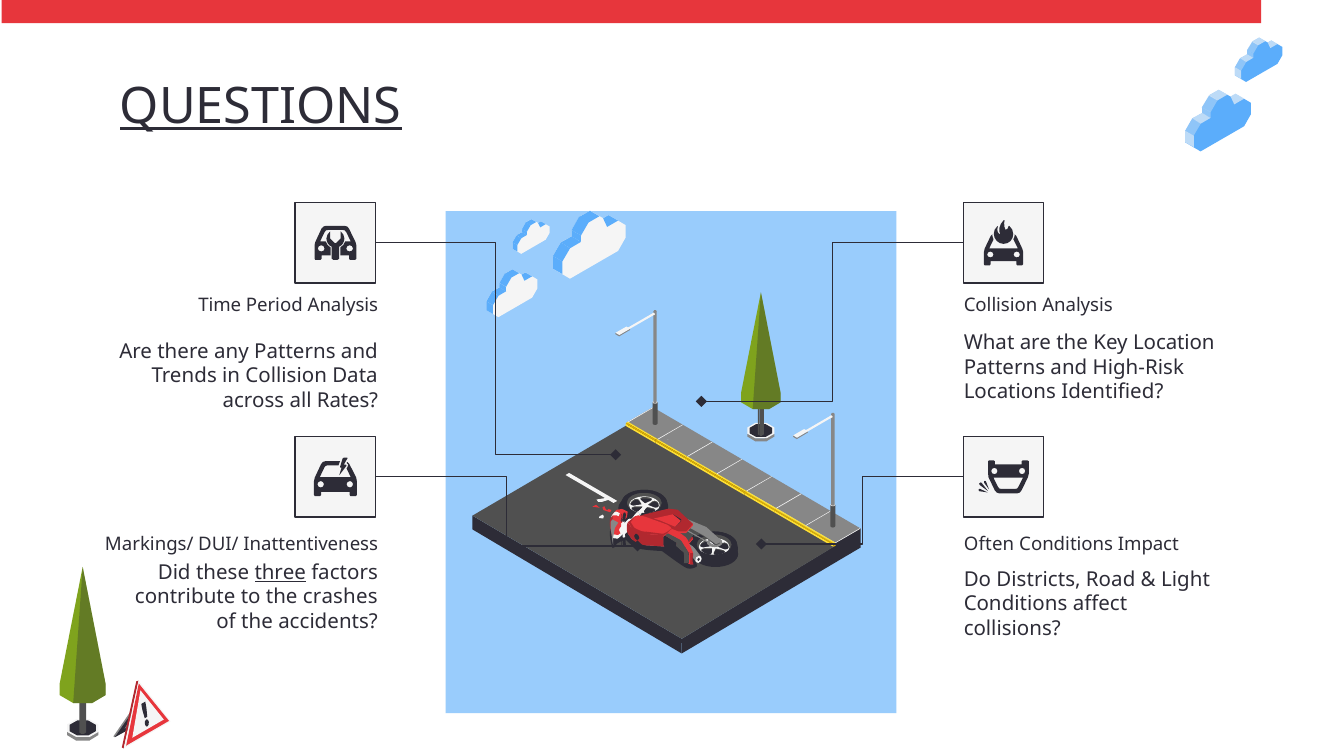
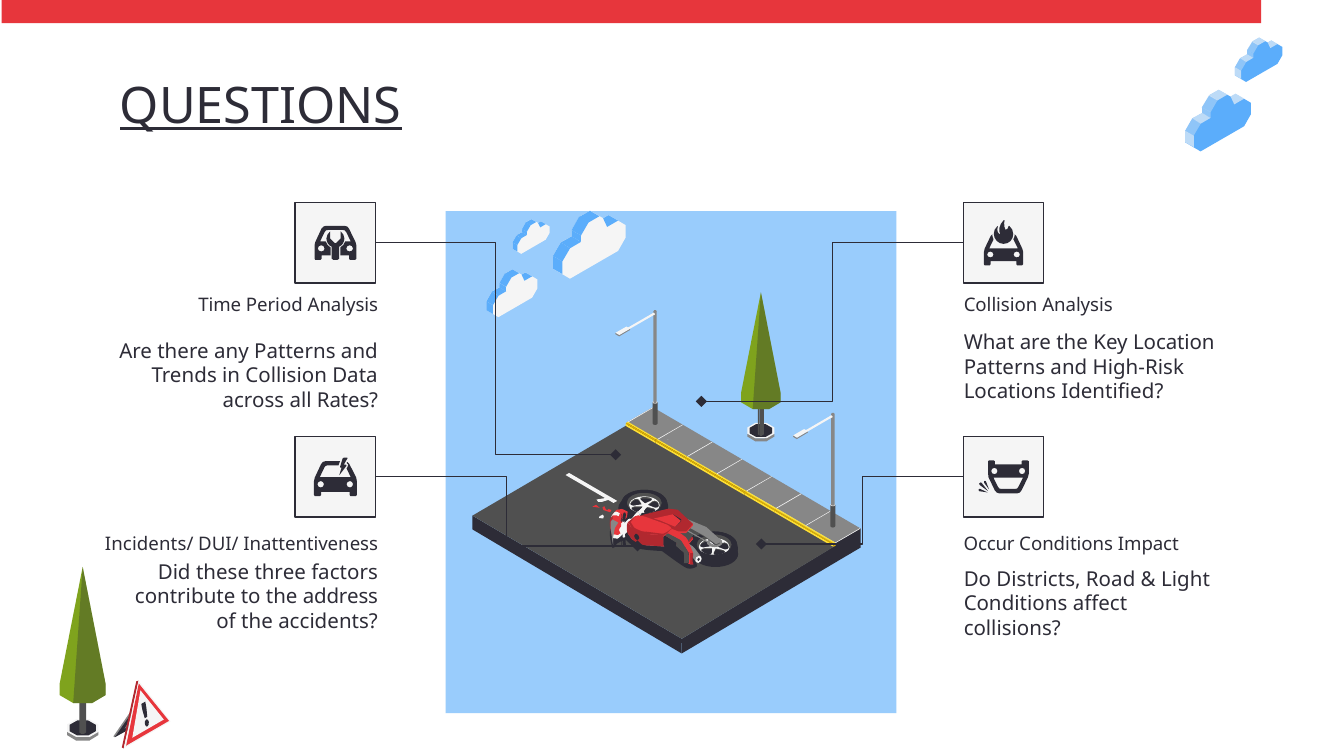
Markings/: Markings/ -> Incidents/ (149, 545)
Often: Often -> Occur (989, 545)
three underline: present -> none (280, 573)
crashes: crashes -> address (340, 597)
